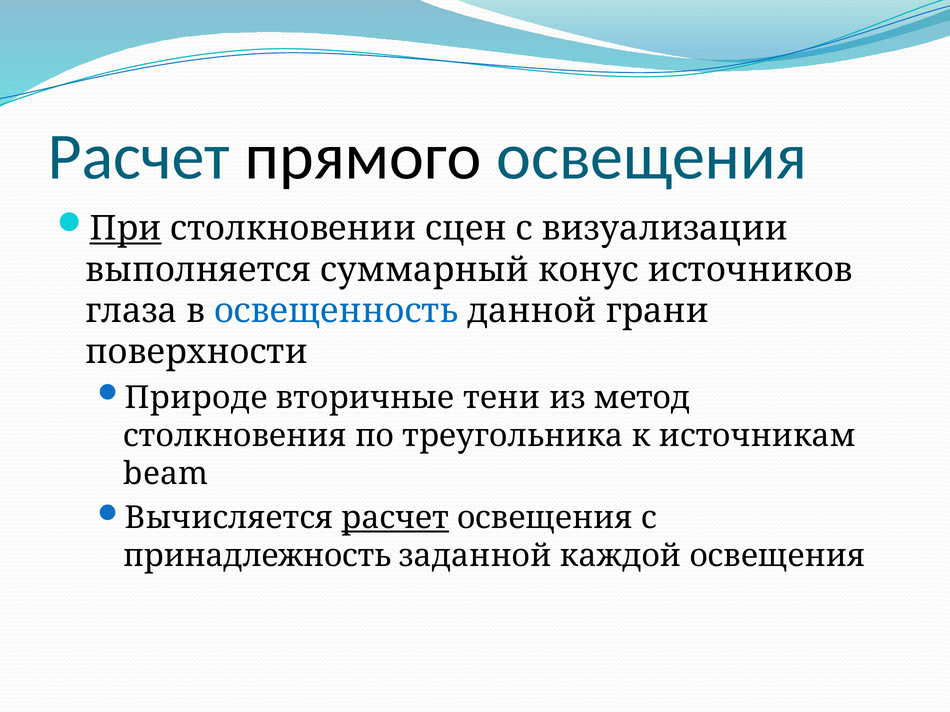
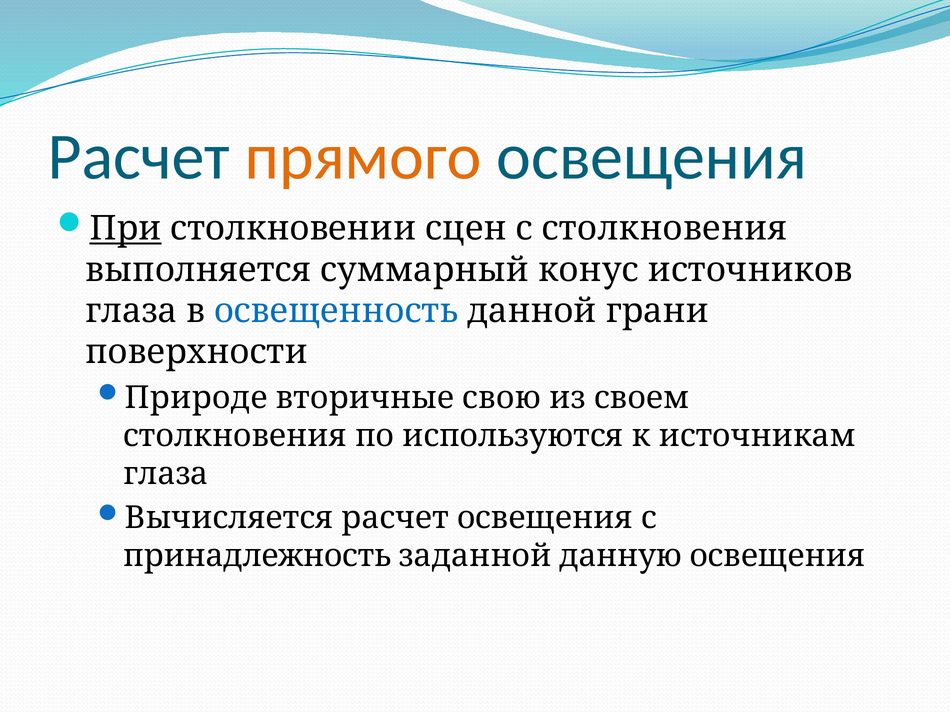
прямого colour: black -> orange (363, 157)
с визуализации: визуализации -> столкновения (665, 229)
тени: тени -> свою (502, 398)
метод: метод -> своем (642, 398)
треугольника: треугольника -> используются (513, 436)
beam: beam -> глаза (166, 474)
расчет underline: present -> none (395, 518)
каждой: каждой -> данную (621, 556)
